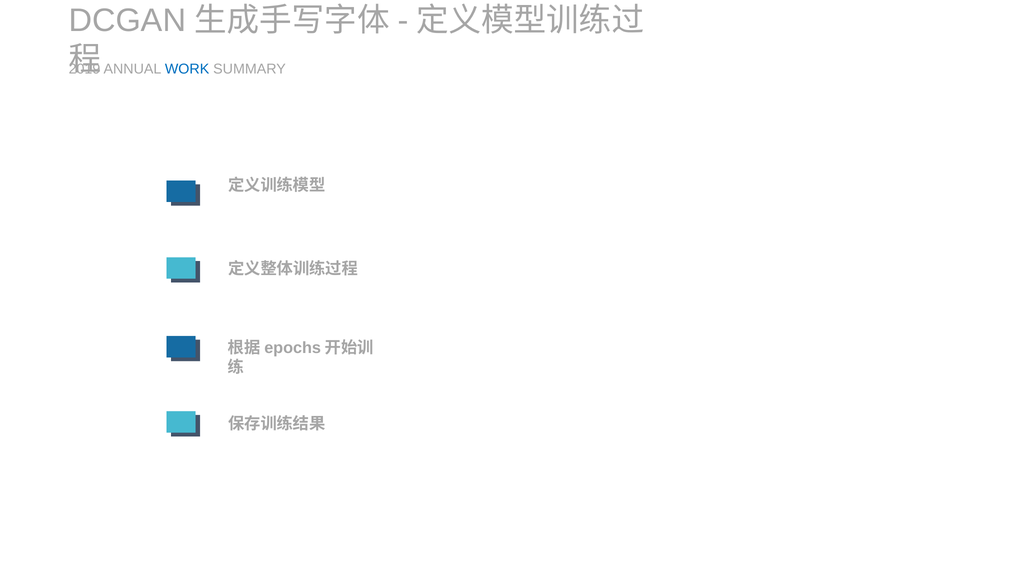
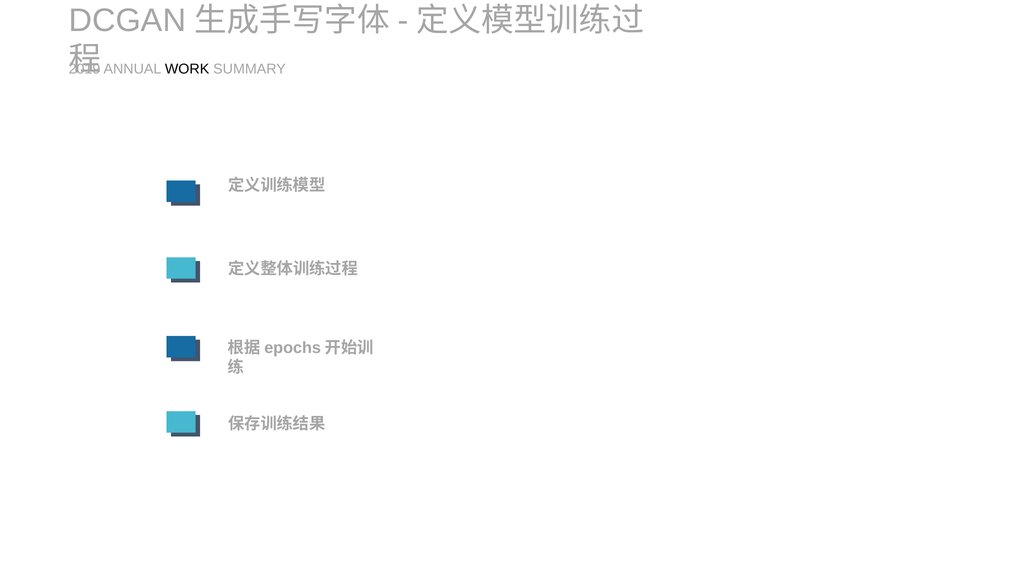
WORK colour: blue -> black (187, 69)
